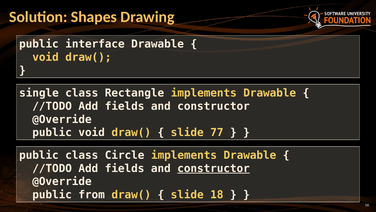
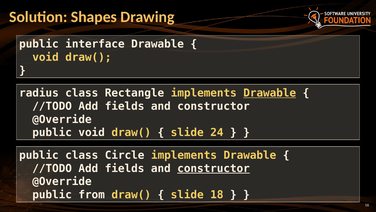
single: single -> radius (39, 93)
Drawable underline: none -> present (270, 93)
77: 77 -> 24 (217, 132)
